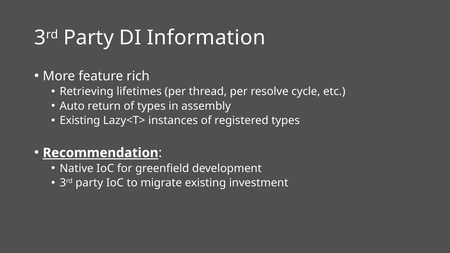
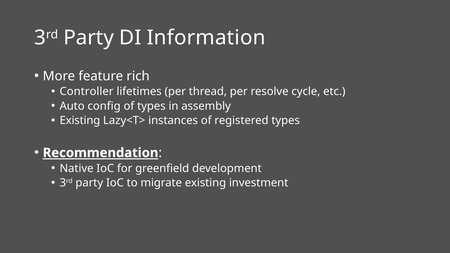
Retrieving: Retrieving -> Controller (87, 92)
return: return -> config (104, 106)
